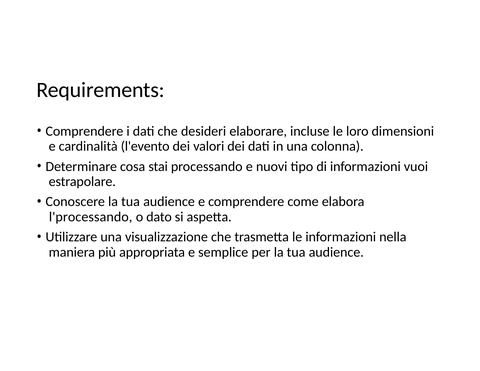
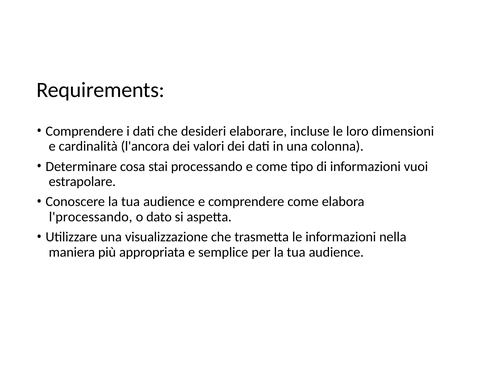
l'evento: l'evento -> l'ancora (145, 146)
e nuovi: nuovi -> come (272, 166)
